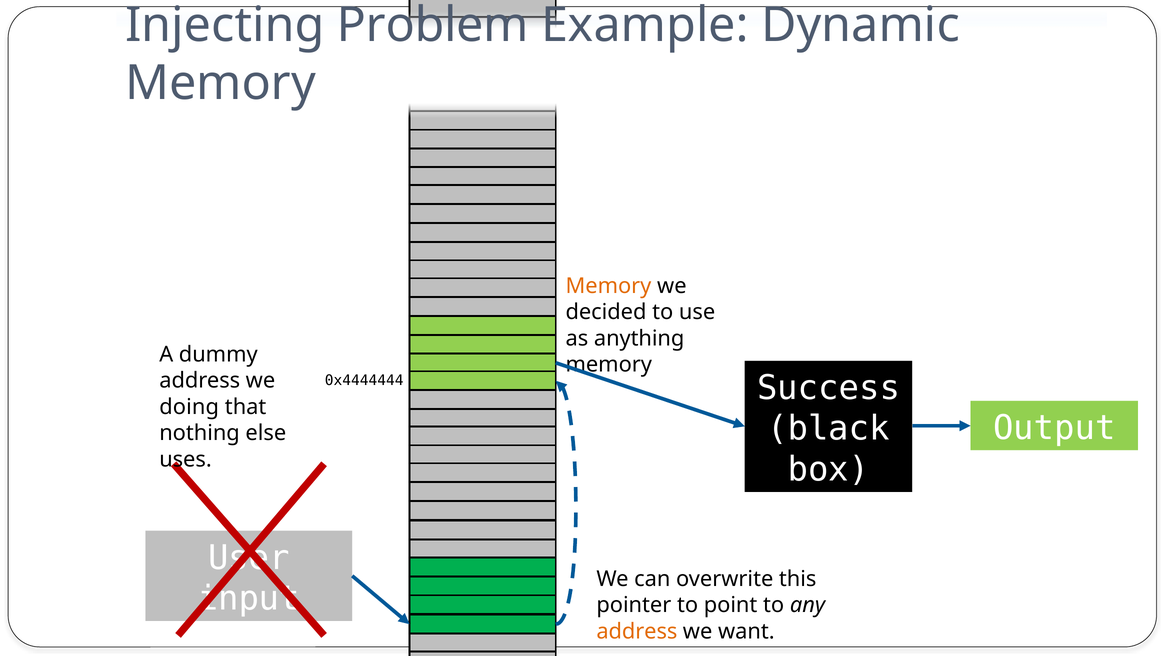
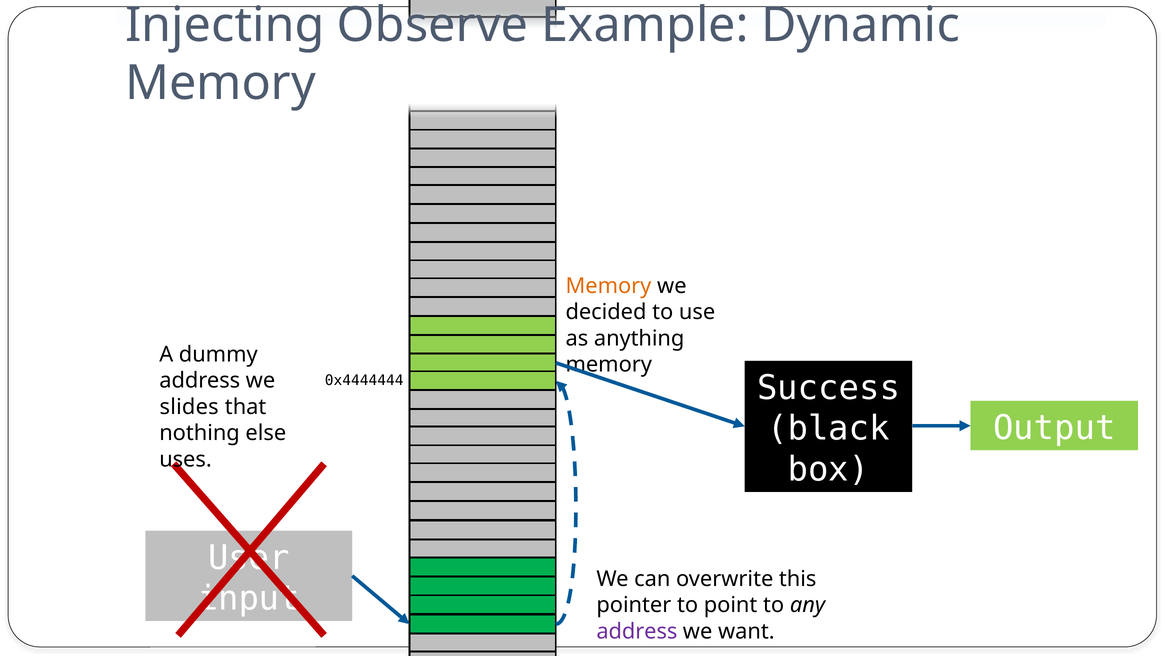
Problem: Problem -> Observe (433, 25)
doing: doing -> slides (189, 407)
address colour: orange -> purple (637, 631)
